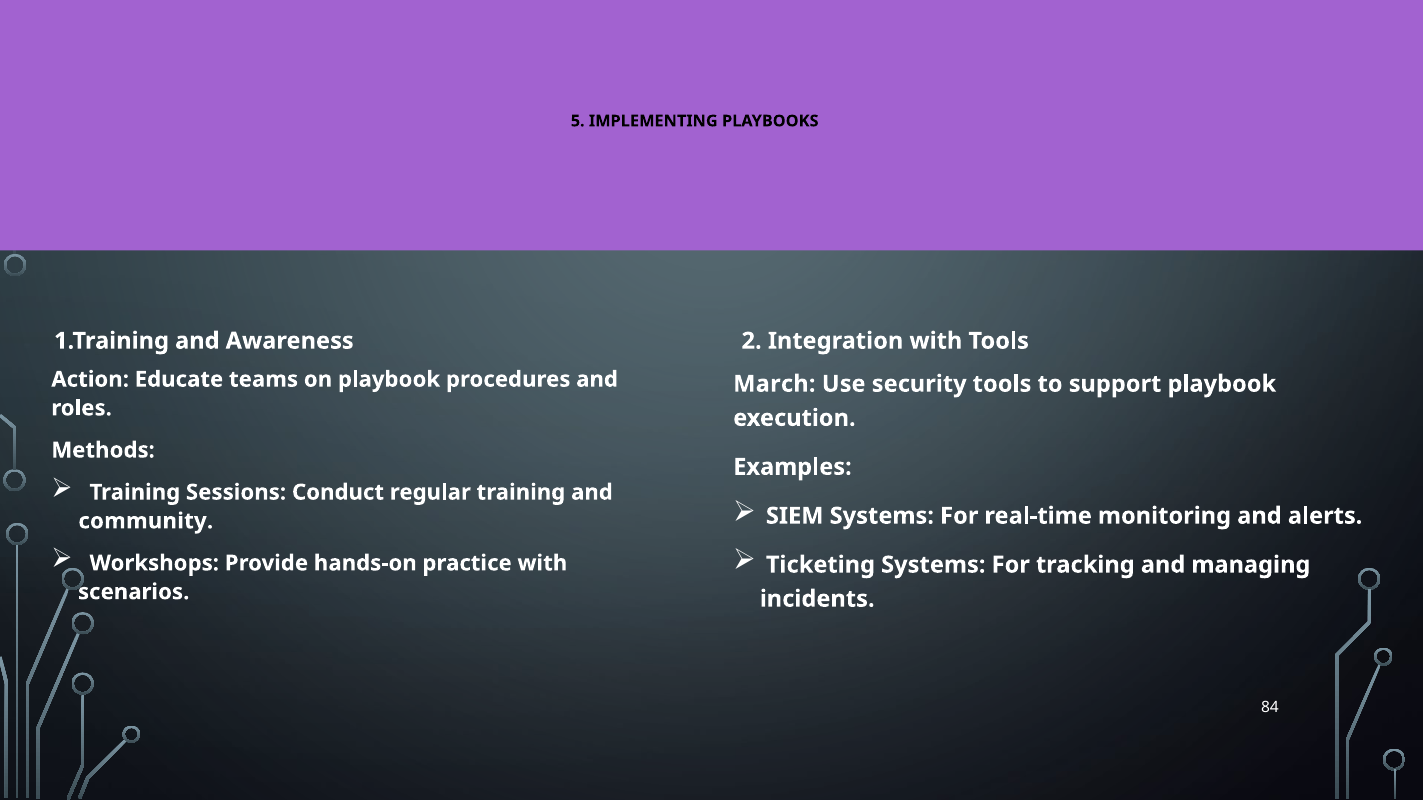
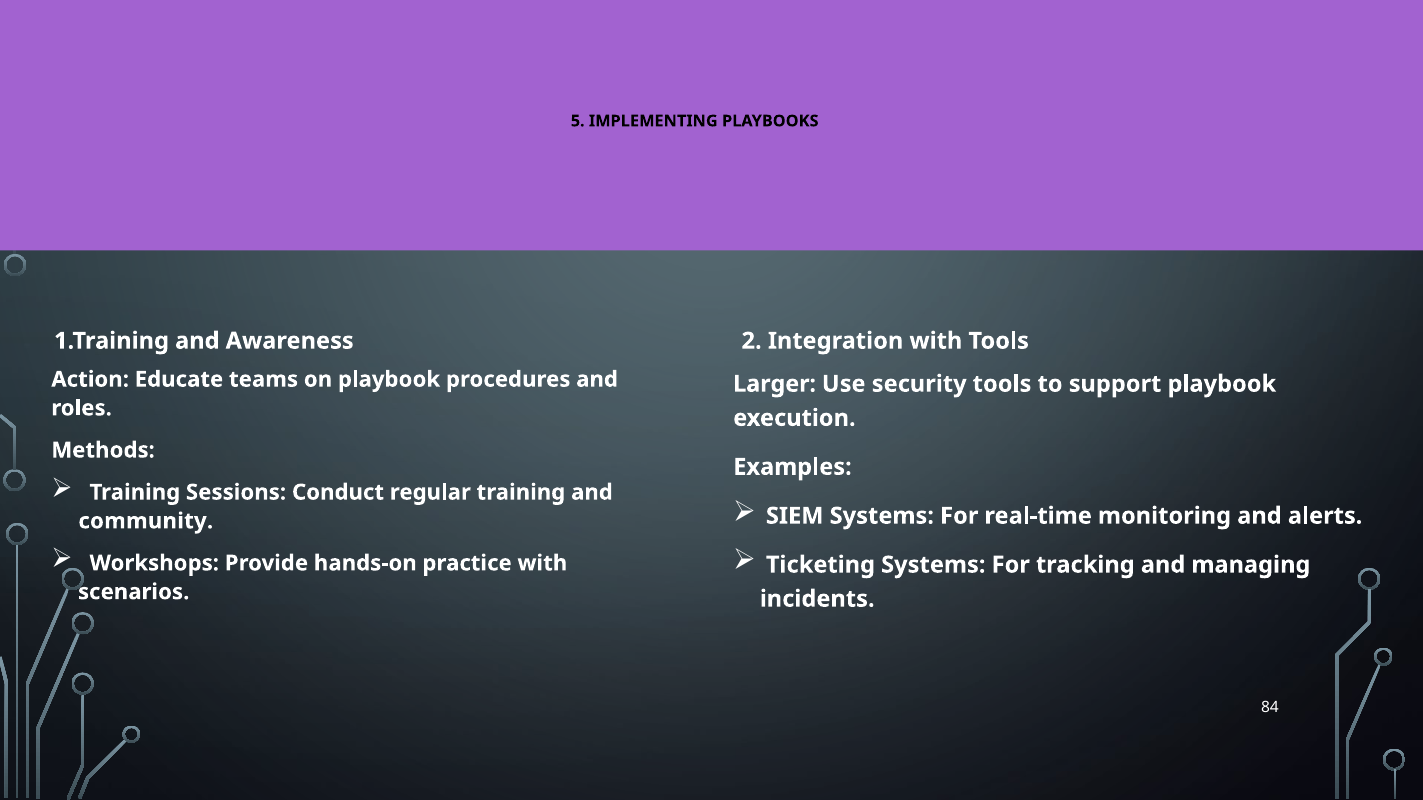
March: March -> Larger (775, 384)
